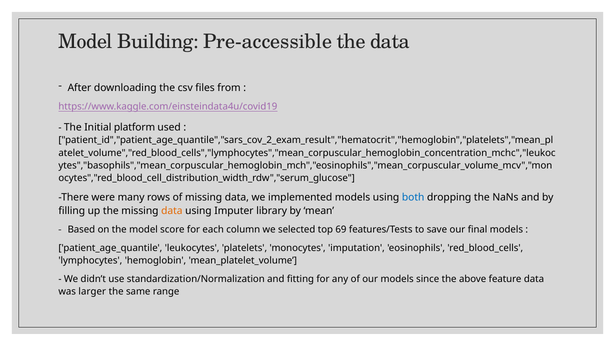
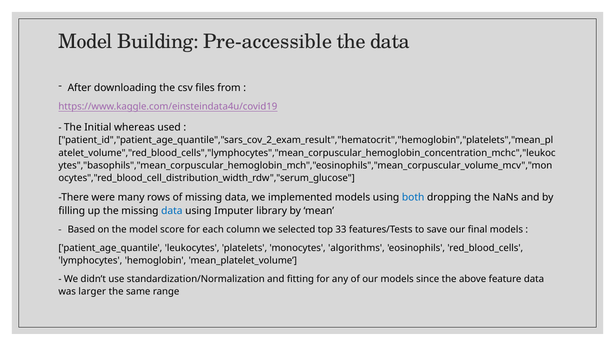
platform: platform -> whereas (134, 127)
data colour: orange -> blue (172, 211)
69: 69 -> 33 (341, 229)
imputation: imputation -> algorithms (356, 248)
